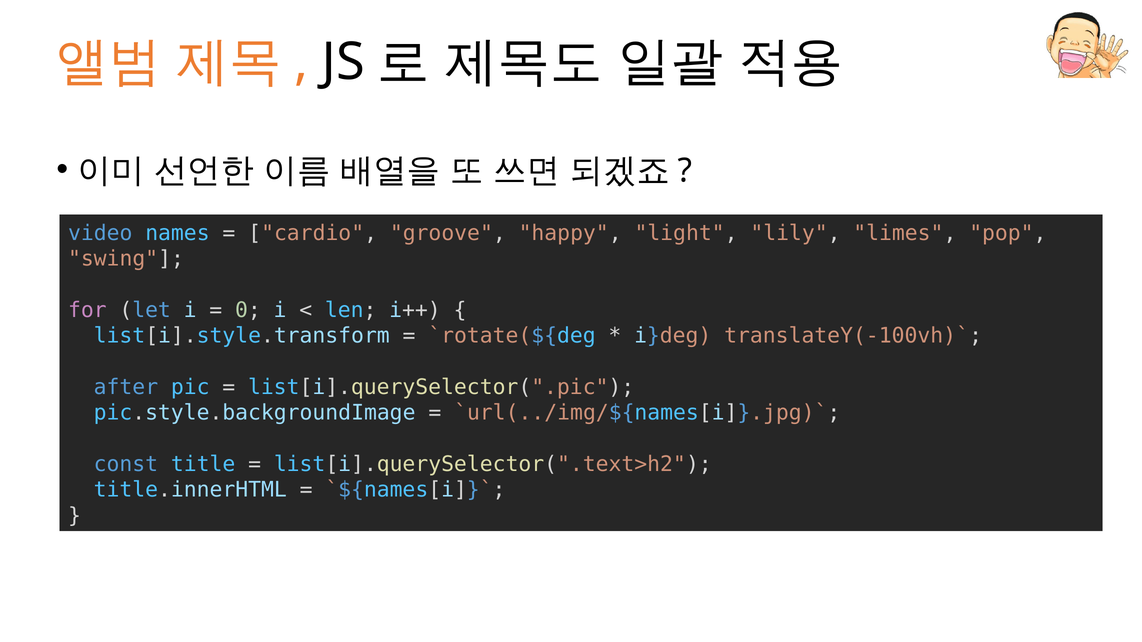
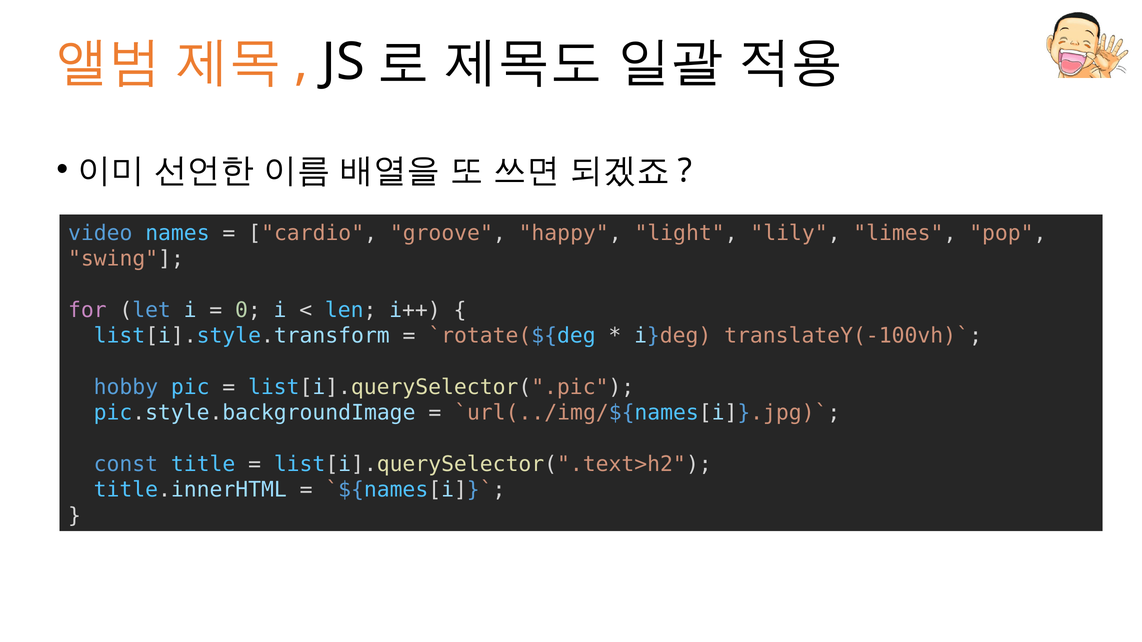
after: after -> hobby (126, 387)
